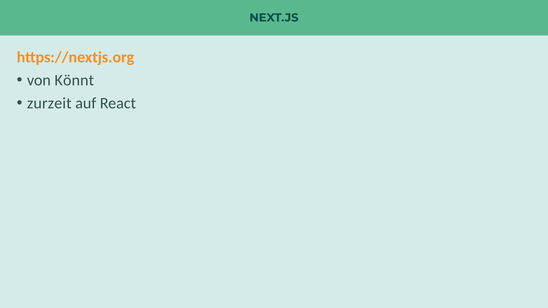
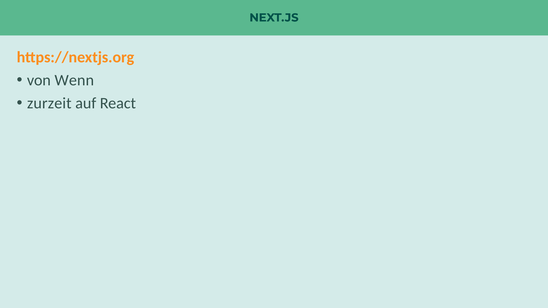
Könnt: Könnt -> Wenn (74, 80)
